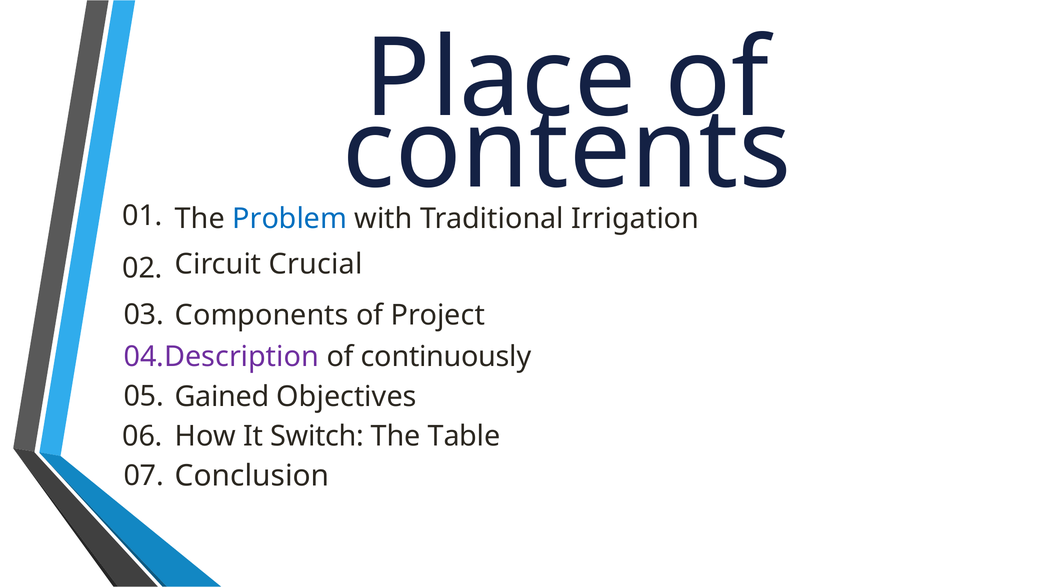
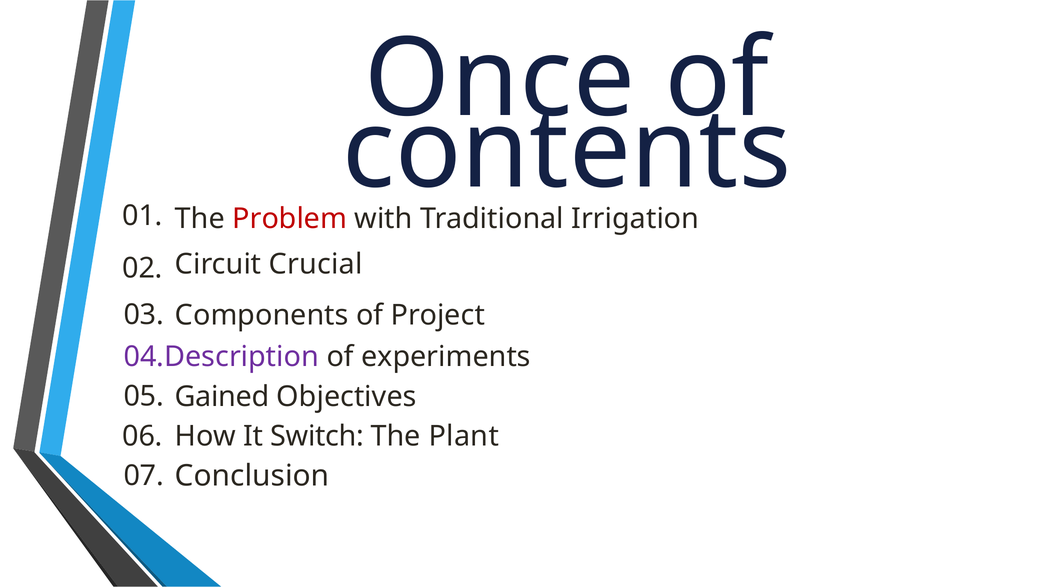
Place: Place -> Once (500, 79)
Problem colour: blue -> red (290, 219)
continuously: continuously -> experiments (446, 357)
The Table: Table -> Plant (464, 436)
